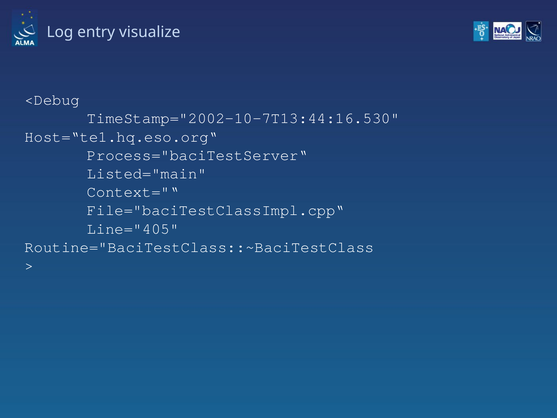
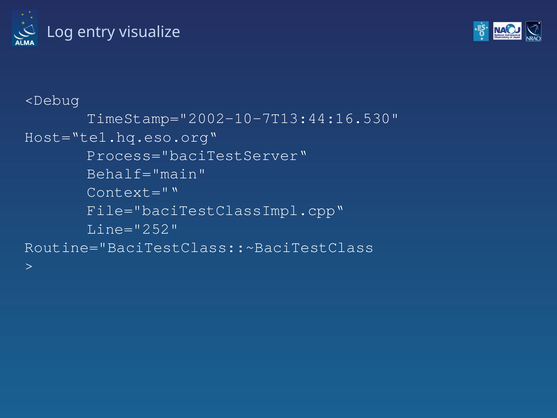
Listed="main: Listed="main -> Behalf="main (147, 173)
Line="405: Line="405 -> Line="252 (133, 228)
